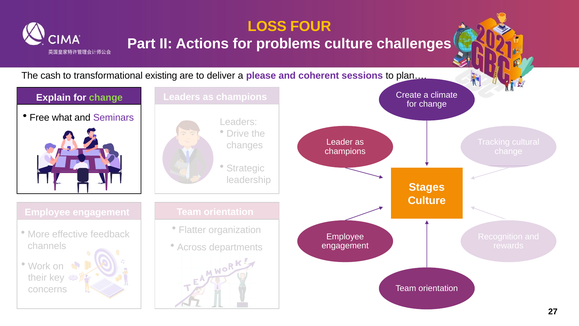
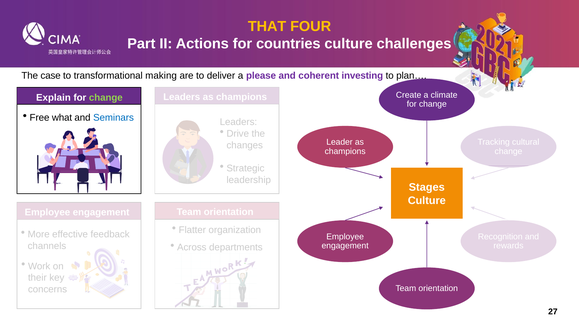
LOSS: LOSS -> THAT (267, 26)
problems: problems -> countries (288, 44)
cash: cash -> case (51, 76)
existing: existing -> making (161, 76)
sessions: sessions -> investing (362, 76)
Seminars colour: purple -> blue (114, 118)
